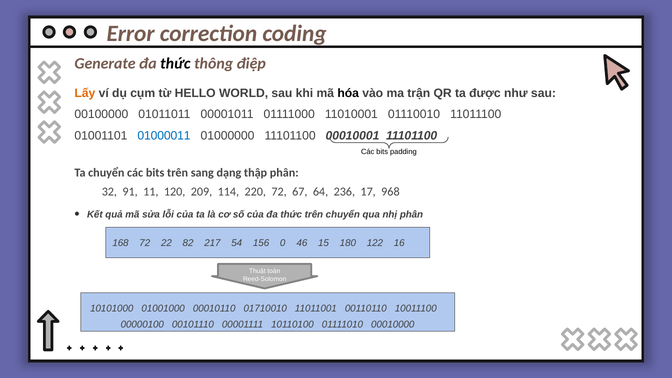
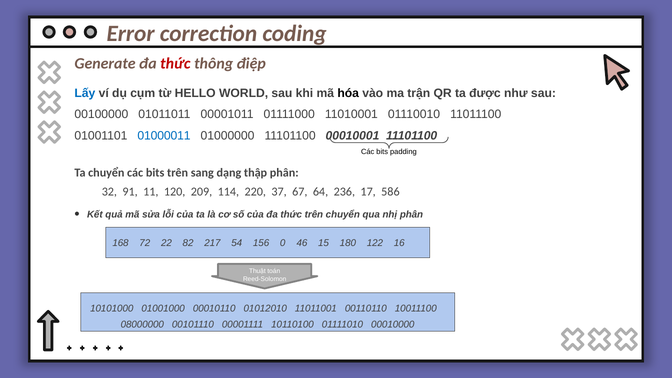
thức colour: black -> red (175, 64)
Lấy colour: orange -> blue (85, 93)
220 72: 72 -> 37 (279, 192)
968: 968 -> 586 (390, 192)
01710010: 01710010 -> 01012010 (265, 308)
00000100: 00000100 -> 08000000 (142, 324)
